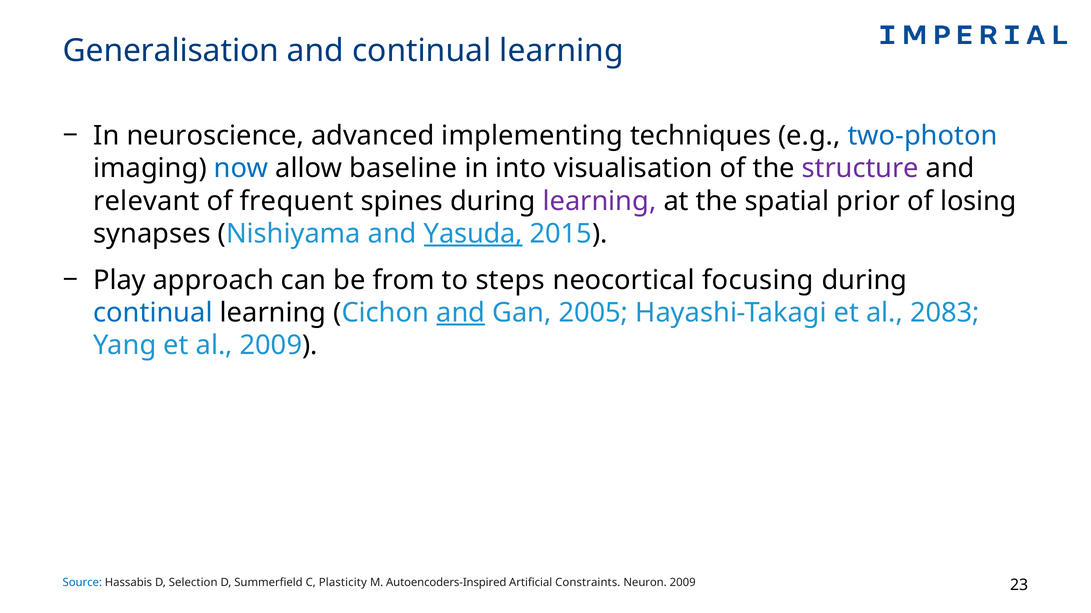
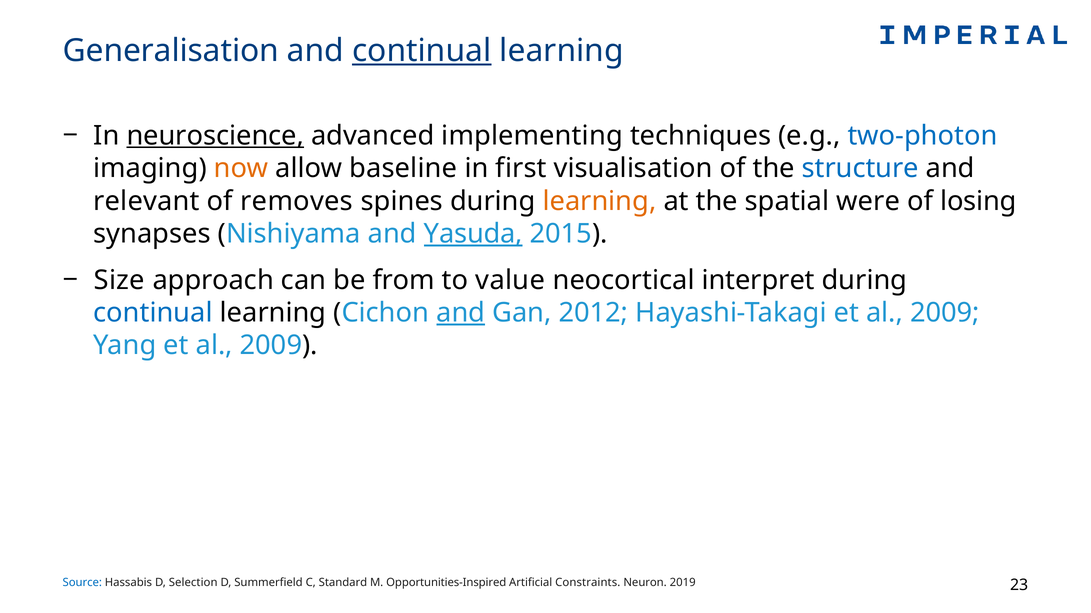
continual underline: none -> present (422, 51)
neuroscience underline: none -> present (215, 136)
now colour: blue -> orange (241, 169)
into: into -> first (521, 169)
structure colour: purple -> blue (860, 169)
frequent: frequent -> removes (297, 201)
learning colour: purple -> orange (600, 201)
prior: prior -> were (868, 201)
Play: Play -> Size (119, 280)
steps: steps -> value (510, 280)
focusing: focusing -> interpret (758, 280)
2005: 2005 -> 2012 (593, 313)
Hayashi-Takagi et al 2083: 2083 -> 2009 (945, 313)
Plasticity: Plasticity -> Standard (343, 583)
Autoencoders-Inspired: Autoencoders-Inspired -> Opportunities-Inspired (446, 583)
Neuron 2009: 2009 -> 2019 (683, 583)
